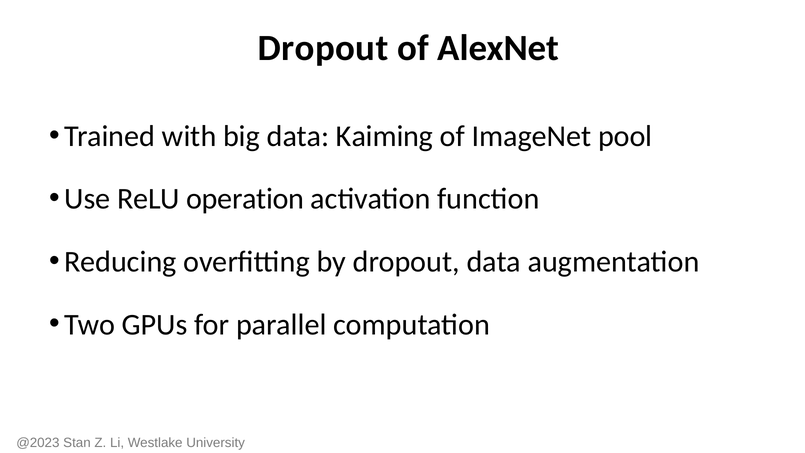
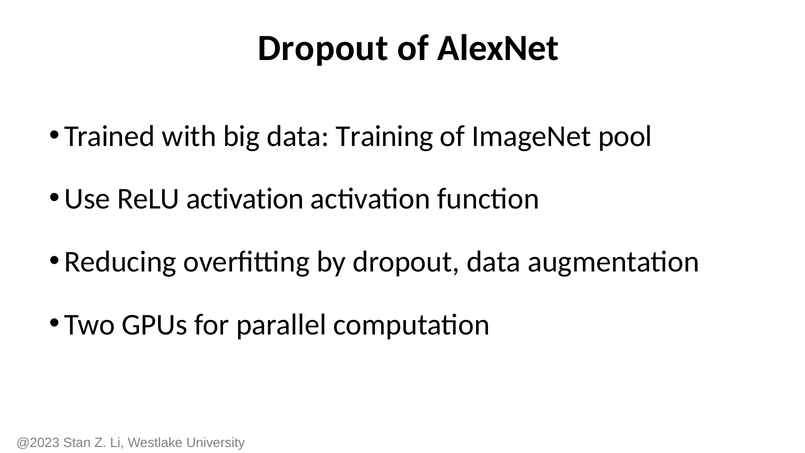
Kaiming: Kaiming -> Training (385, 136)
ReLU operation: operation -> activation (245, 199)
